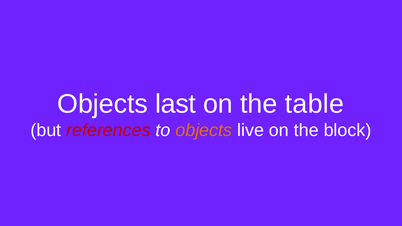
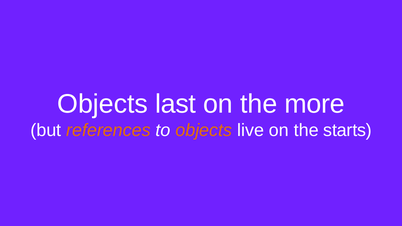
table: table -> more (315, 104)
references colour: red -> orange (108, 130)
block: block -> starts (348, 130)
